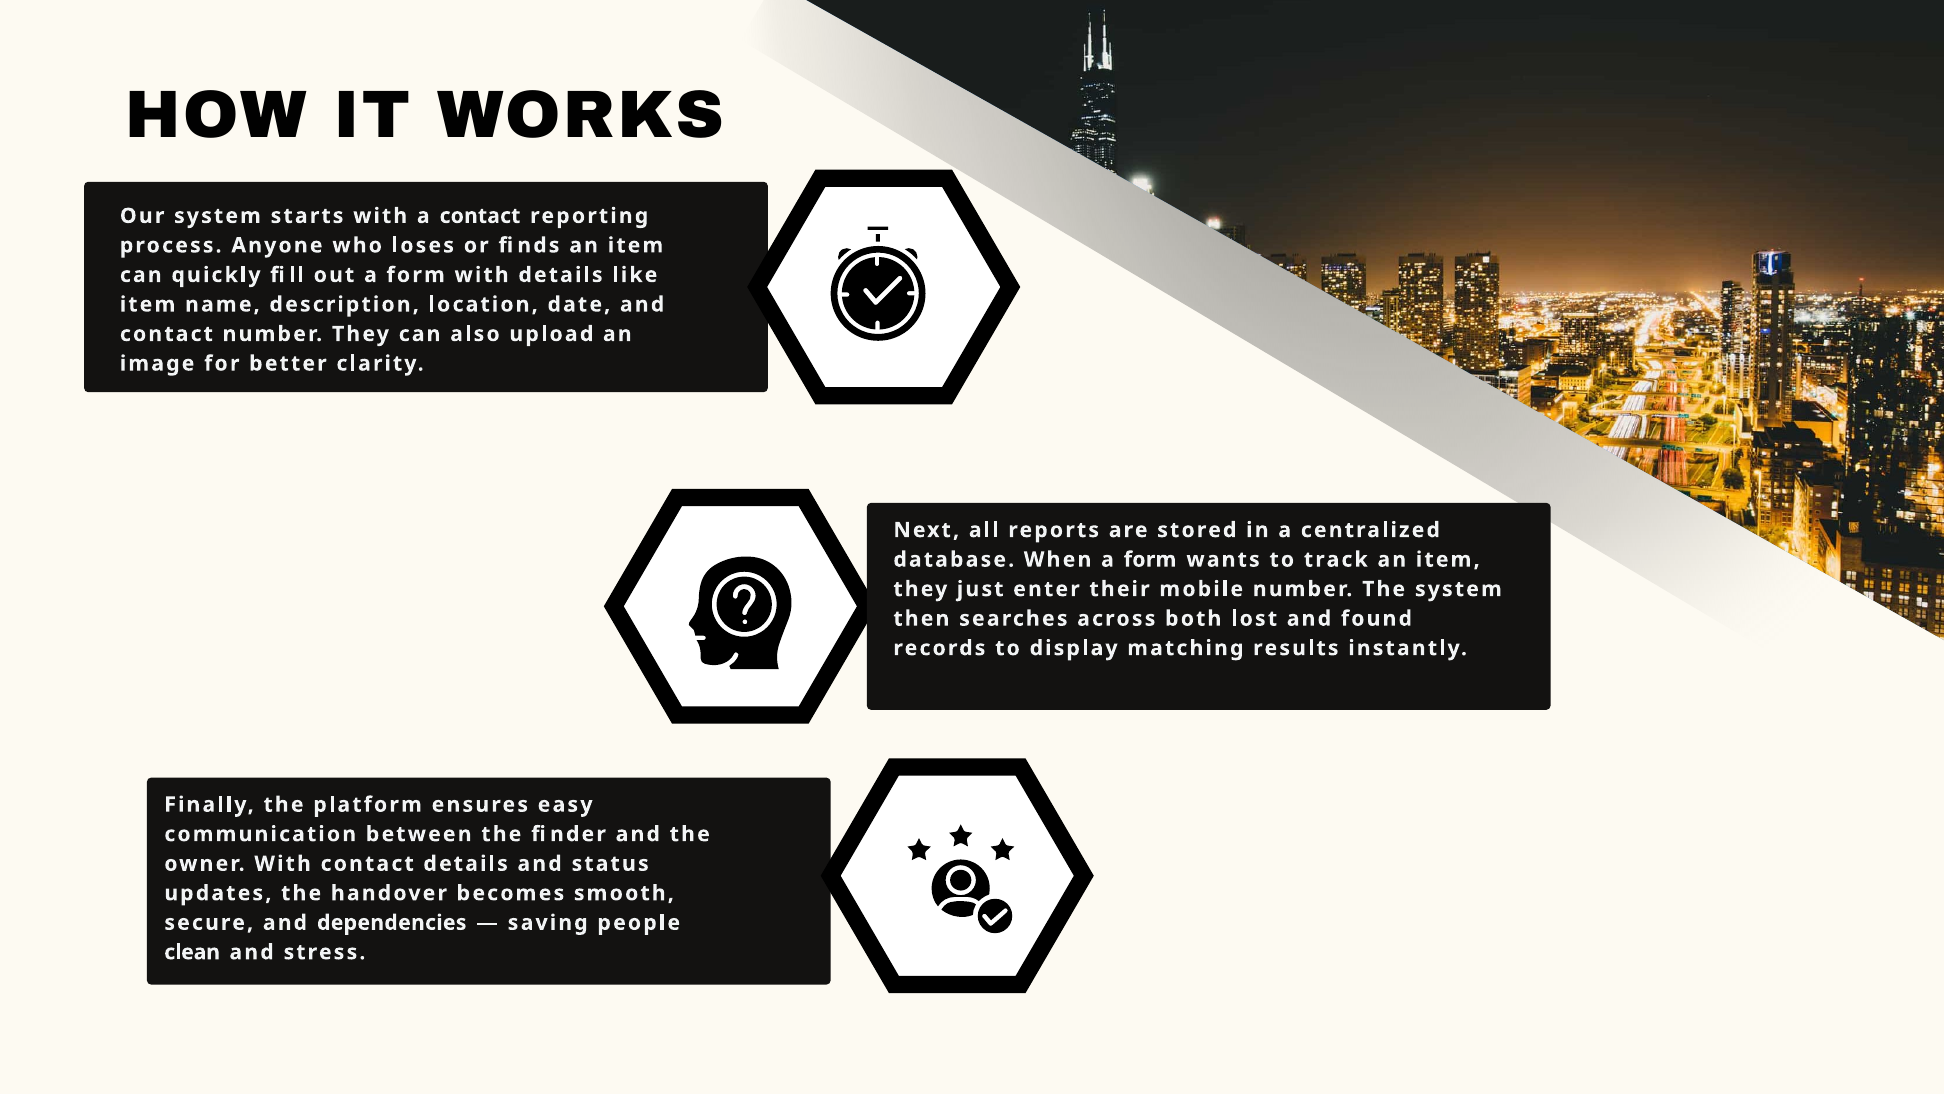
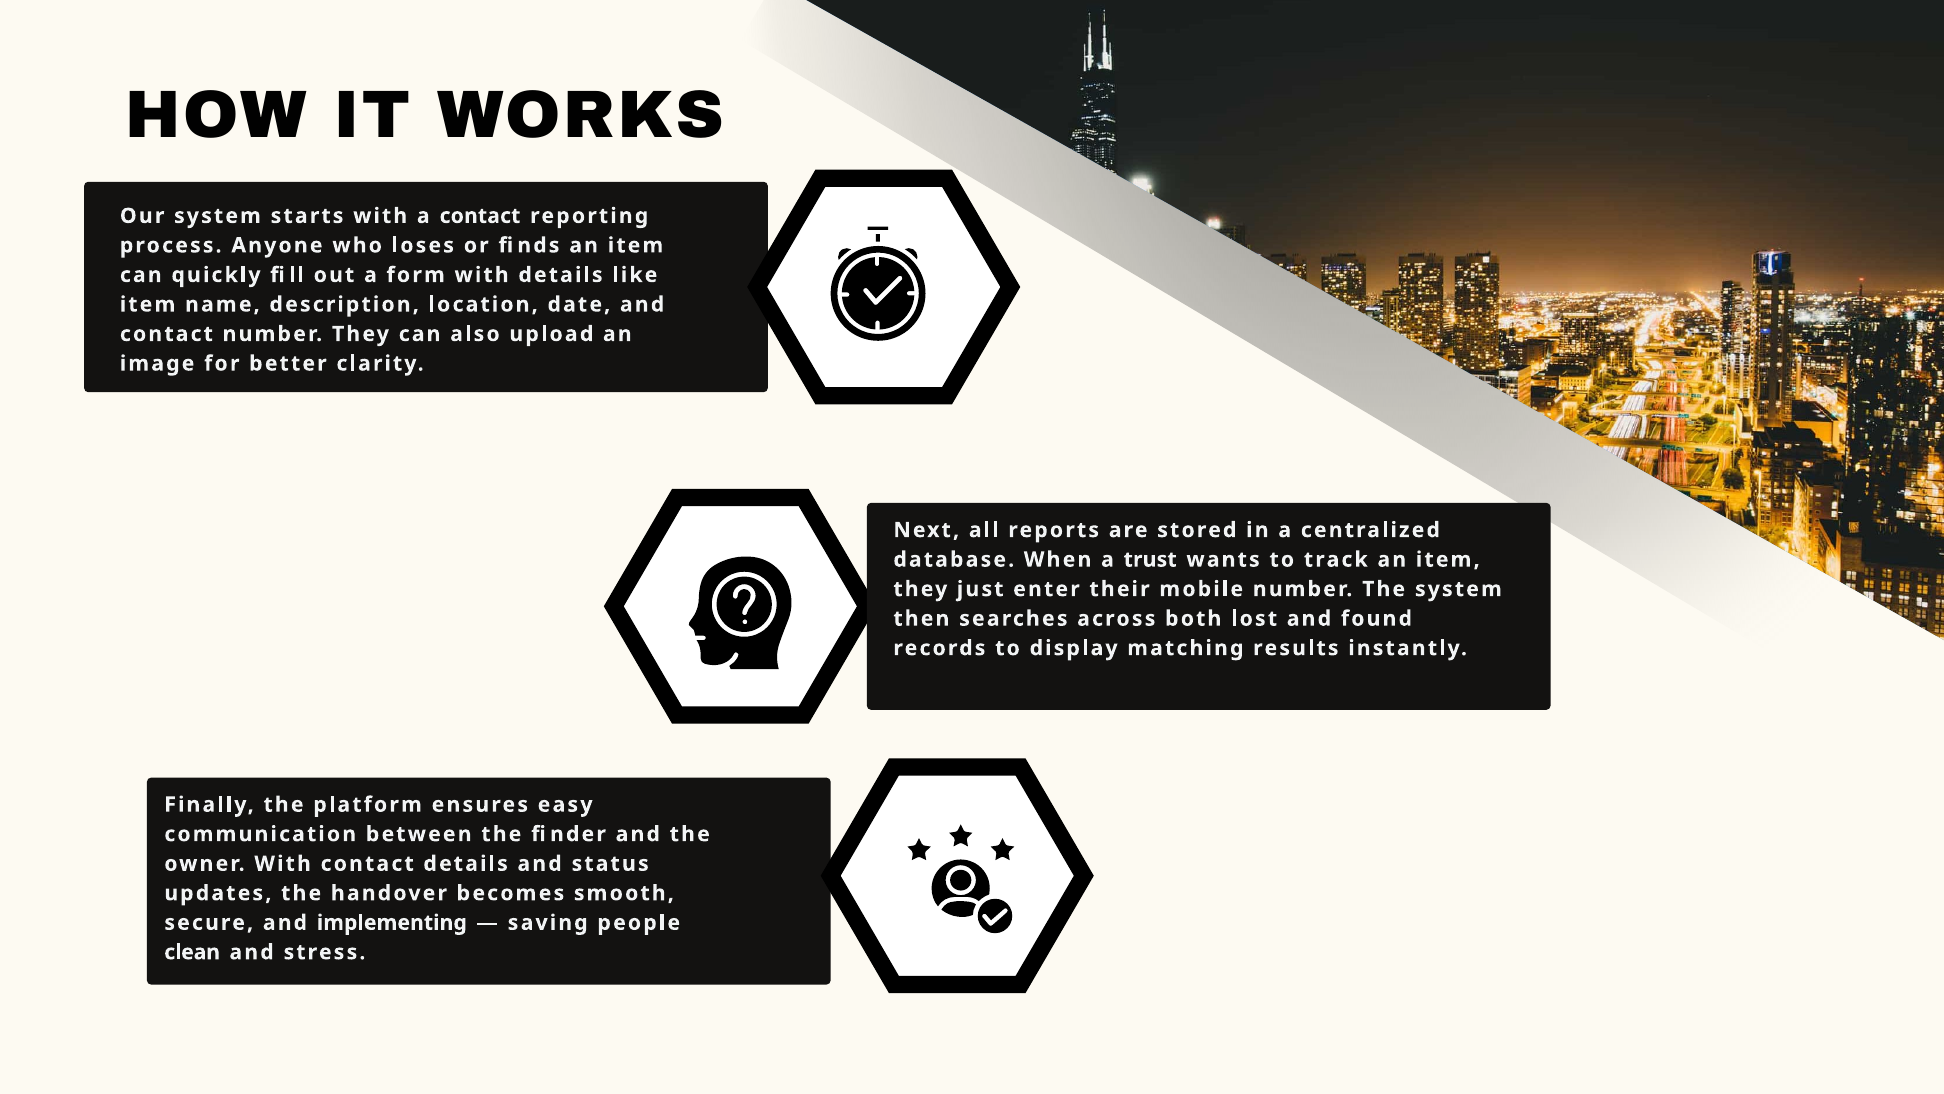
When a form: form -> trust (1150, 559)
dependencies: dependencies -> implementing (392, 922)
